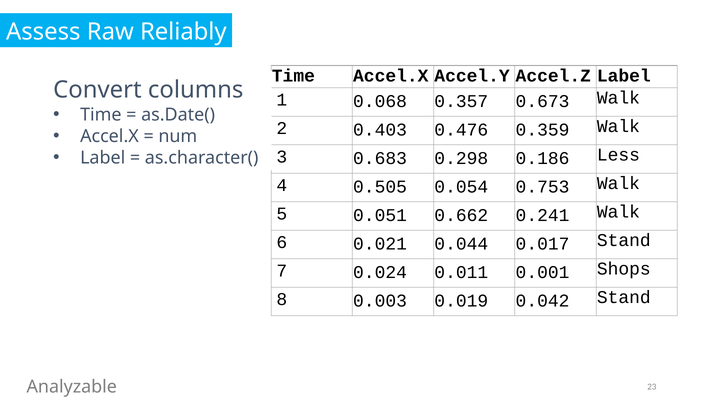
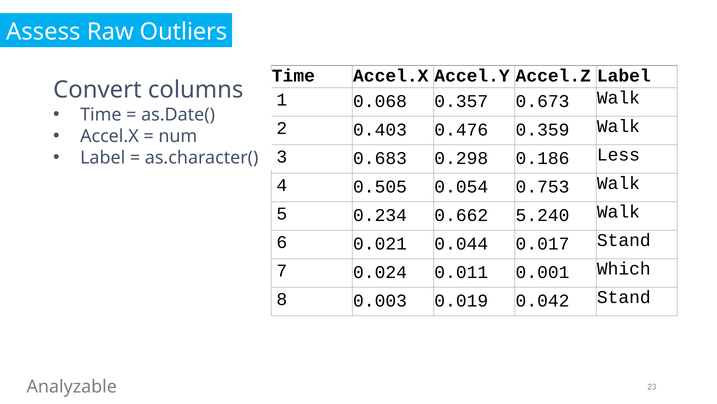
Reliably: Reliably -> Outliers (183, 32)
0.051: 0.051 -> 0.234 (380, 215)
0.241: 0.241 -> 5.240 (543, 215)
Shops: Shops -> Which (624, 268)
